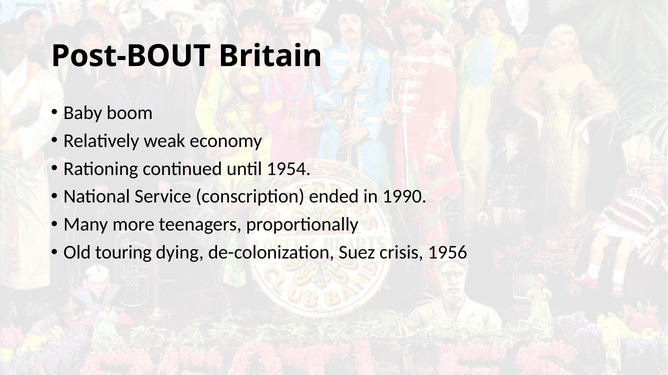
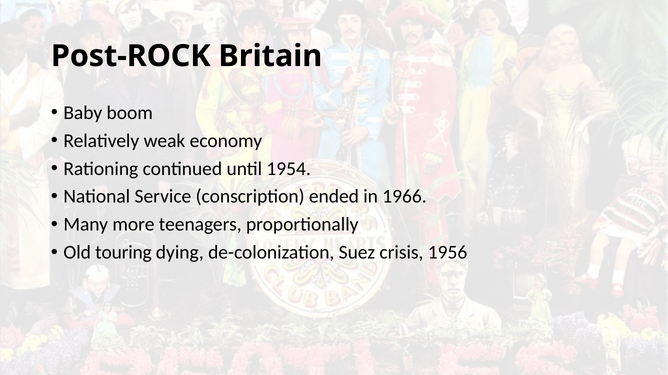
Post-BOUT: Post-BOUT -> Post-ROCK (131, 56)
1990: 1990 -> 1966 (404, 197)
